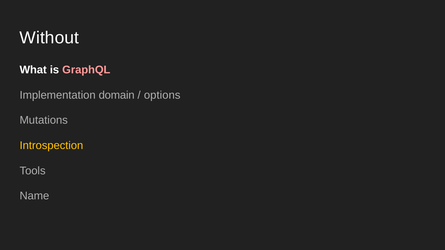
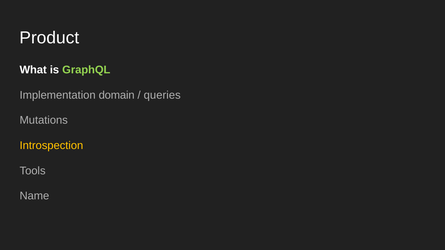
Without: Without -> Product (49, 38)
GraphQL colour: pink -> light green (86, 70)
options: options -> queries (162, 95)
